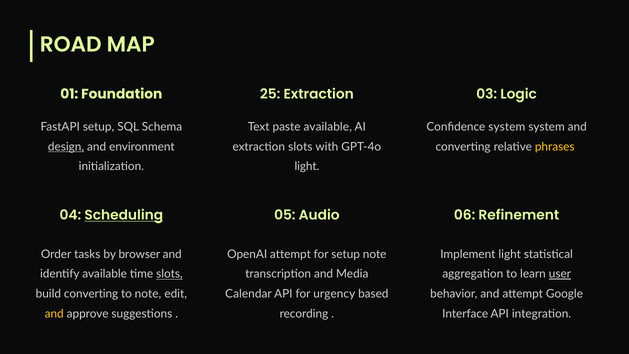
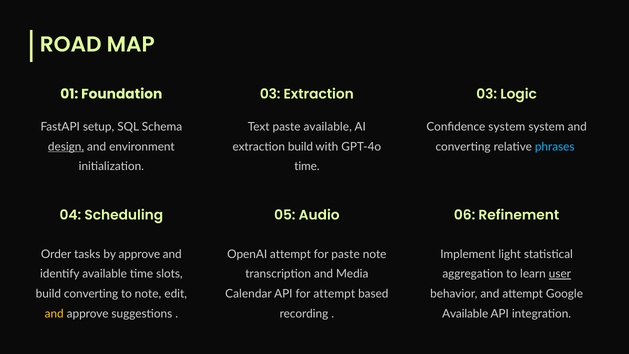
25: 25 -> 03 (270, 94)
extraction slots: slots -> build (300, 147)
phrases colour: yellow -> light blue (555, 147)
light: light -> time (307, 166)
Scheduling underline: present -> none (124, 215)
by browser: browser -> approve (139, 254)
for setup: setup -> paste (346, 254)
slots underline: present -> none (169, 274)
for urgency: urgency -> attempt (334, 294)
Interface: Interface -> Available (465, 313)
